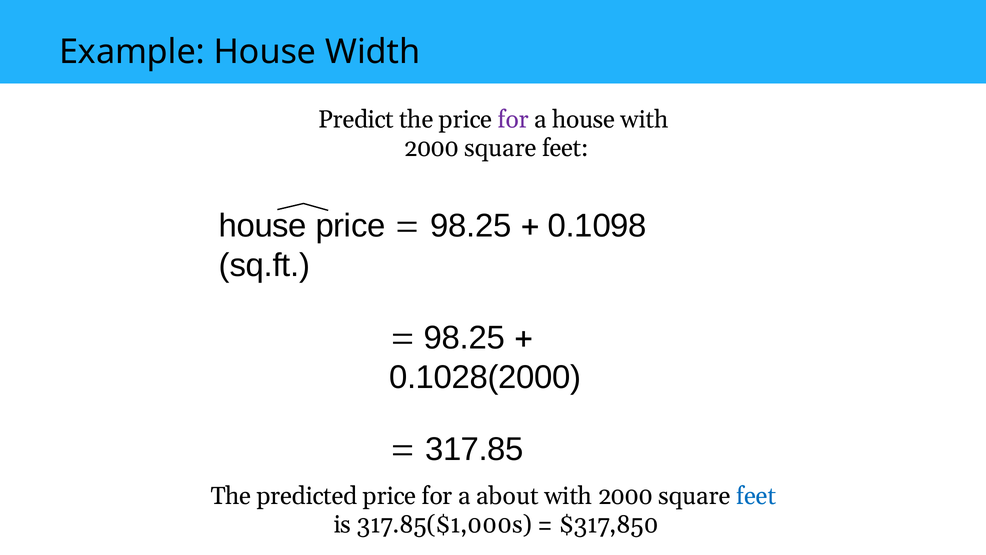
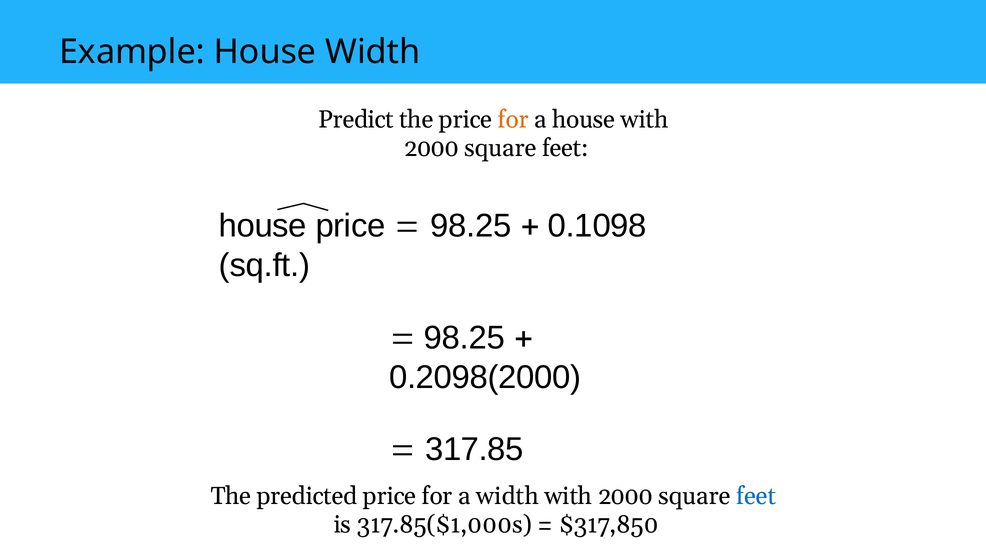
for colour: purple -> orange (513, 119)
0.1028(2000: 0.1028(2000 -> 0.2098(2000 (485, 377)
a about: about -> width (508, 496)
